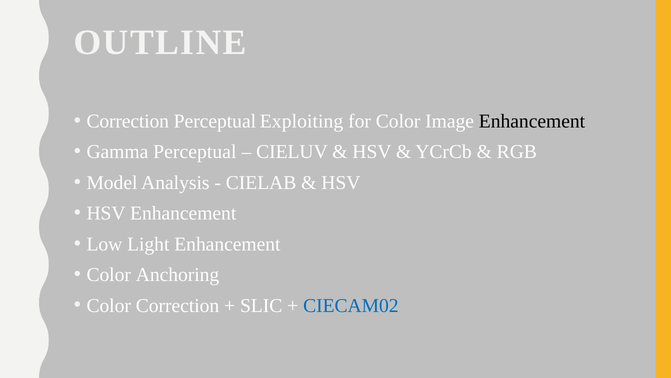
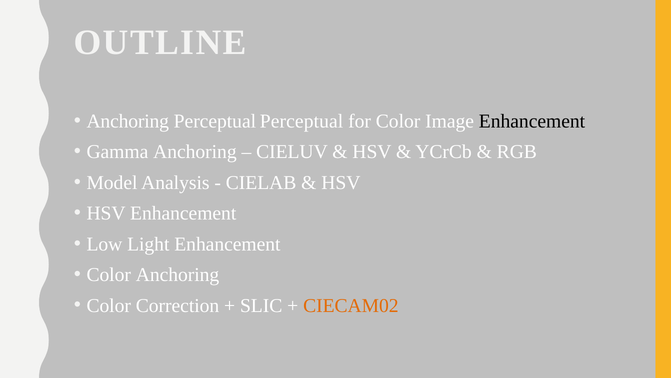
Correction: Correction -> Anchoring (128, 121)
Perceptual Exploiting: Exploiting -> Perceptual (302, 121)
Gamma Perceptual: Perceptual -> Anchoring (195, 152)
CIECAM02 colour: blue -> orange (351, 305)
